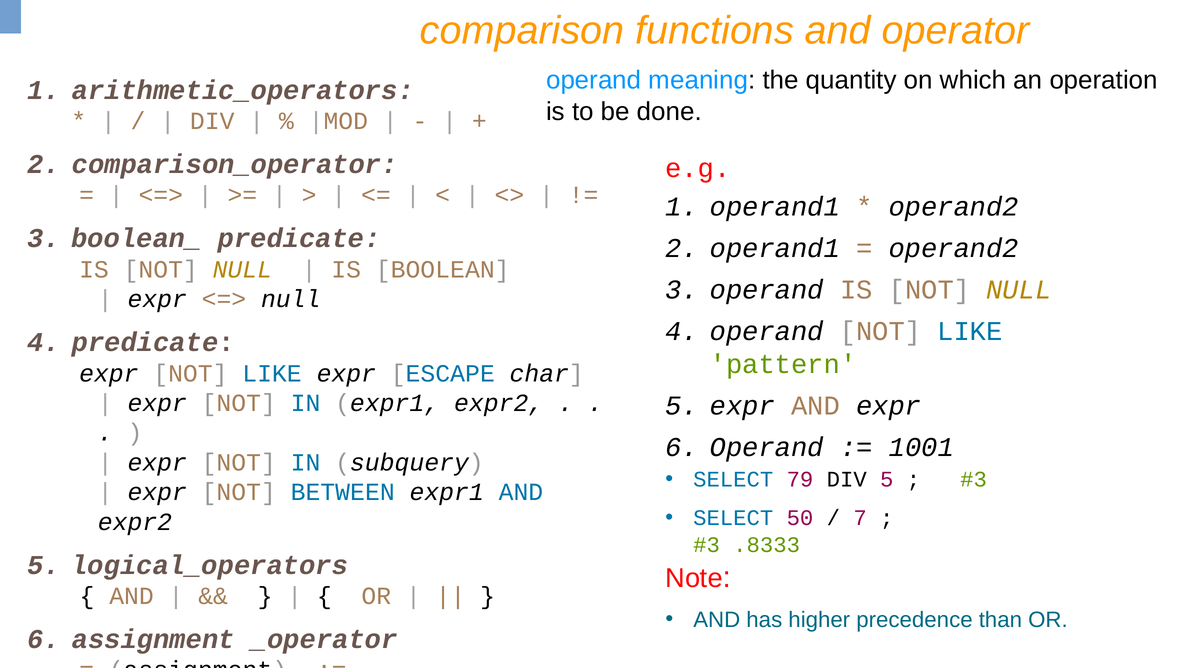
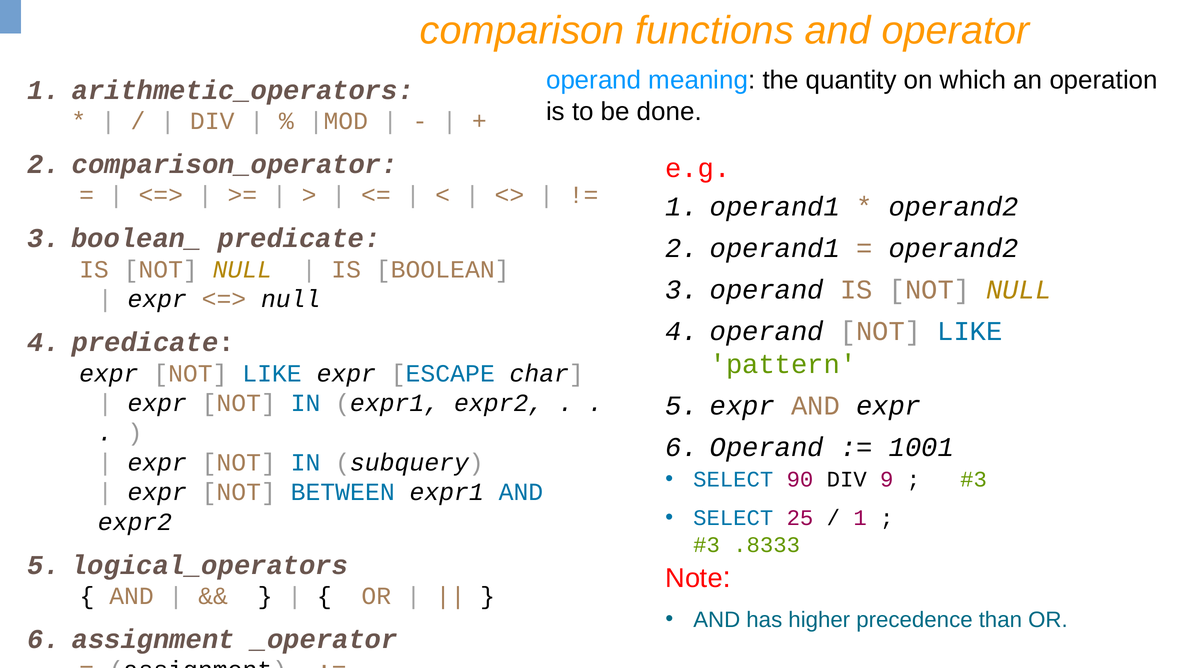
79: 79 -> 90 (800, 479)
DIV 5: 5 -> 9 (887, 479)
50: 50 -> 25 (800, 518)
7: 7 -> 1 (860, 518)
